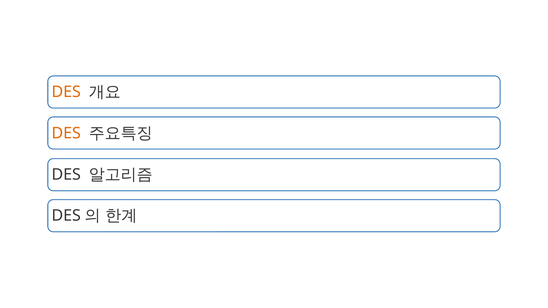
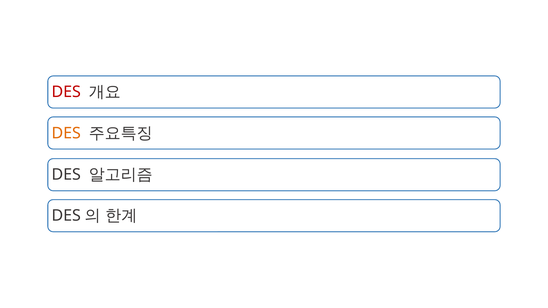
DES colour: orange -> red (66, 92)
